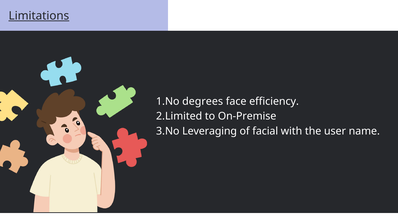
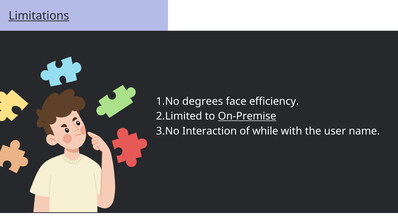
On-Premise underline: none -> present (247, 116)
Leveraging: Leveraging -> Interaction (210, 131)
facial: facial -> while (265, 131)
